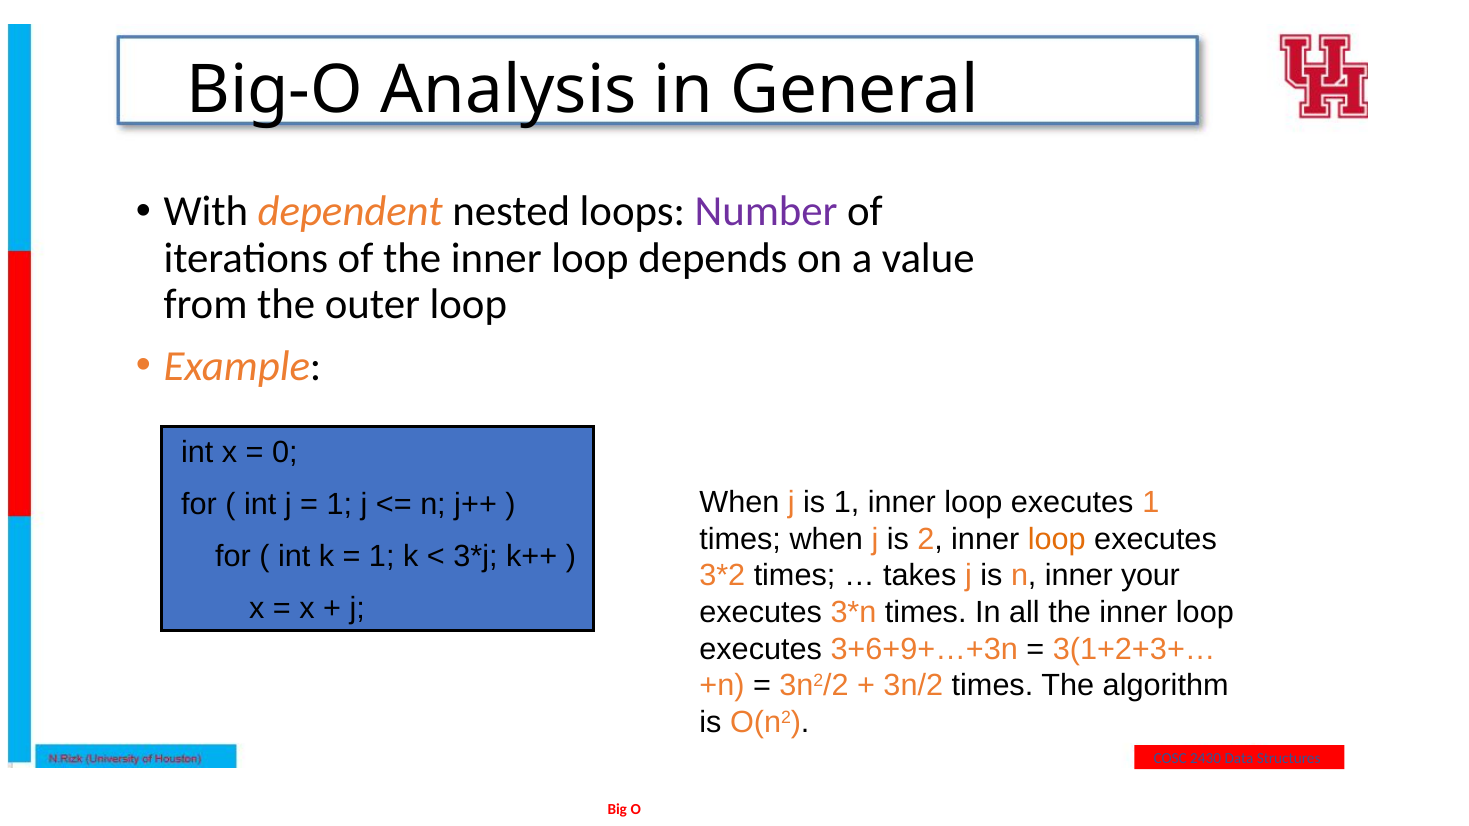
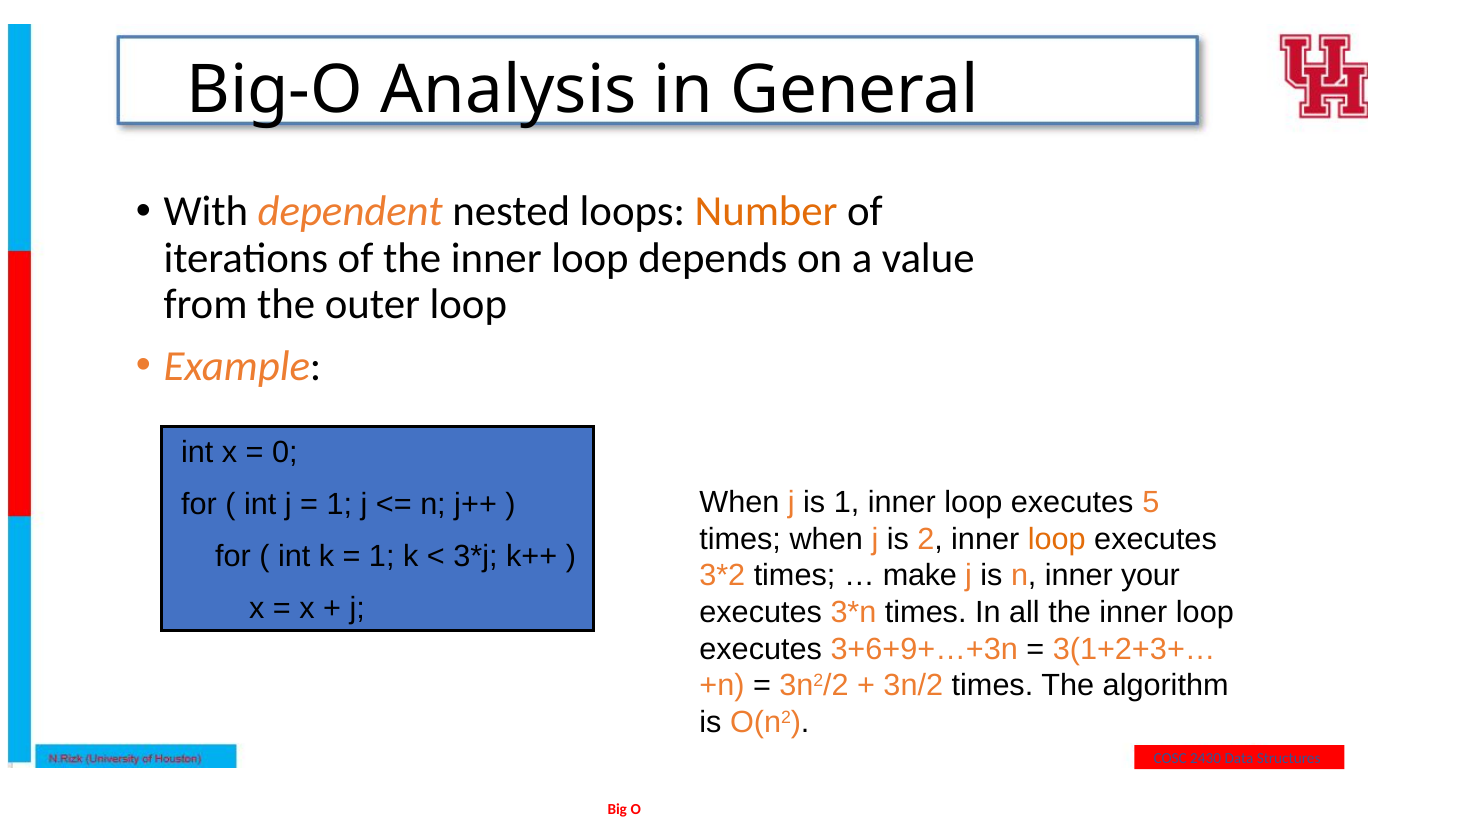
Number colour: purple -> orange (766, 212)
executes 1: 1 -> 5 (1151, 502)
takes: takes -> make (920, 576)
